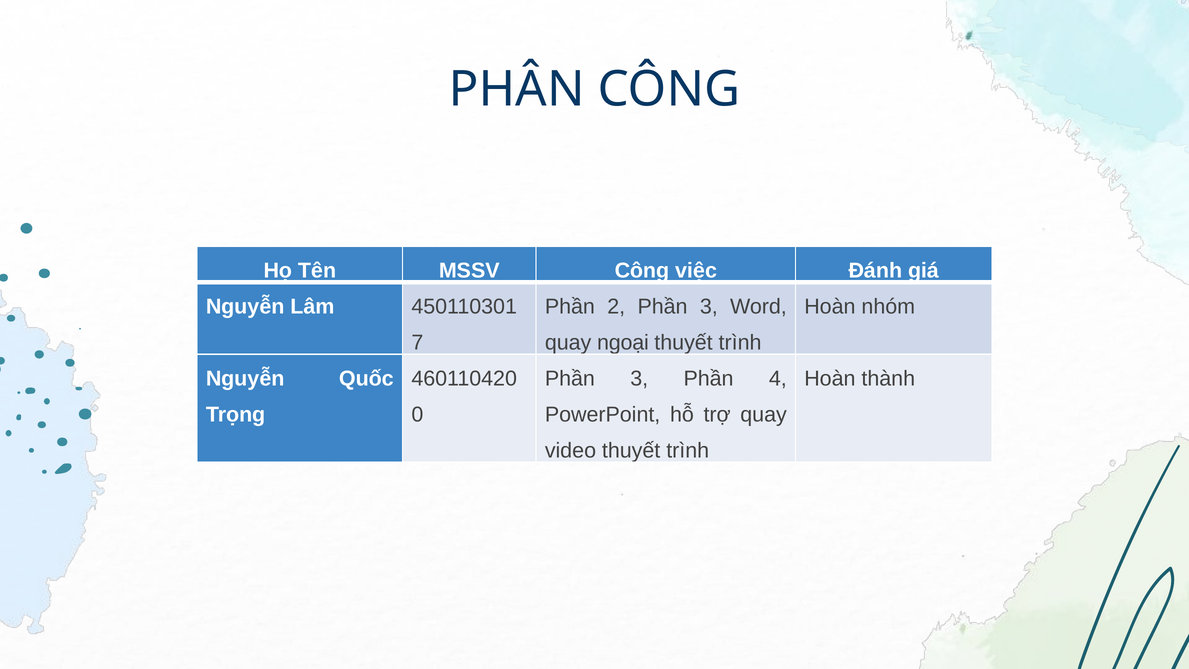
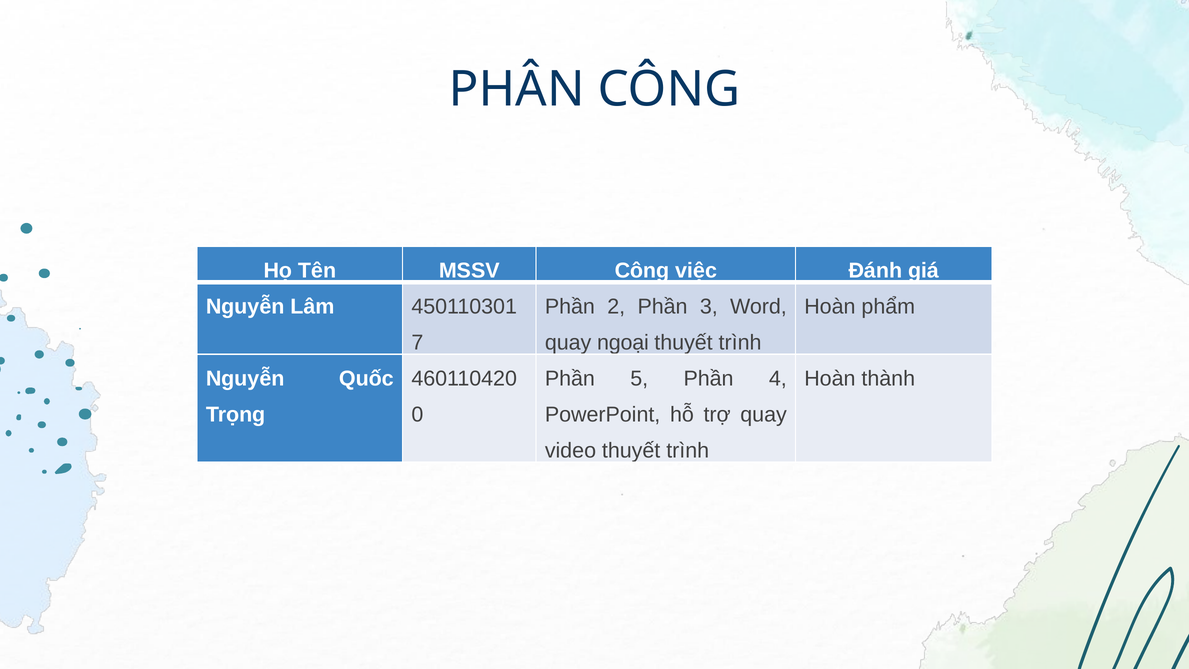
nhóm: nhóm -> phẩm (888, 306)
3: 3 -> 5 (639, 378)
